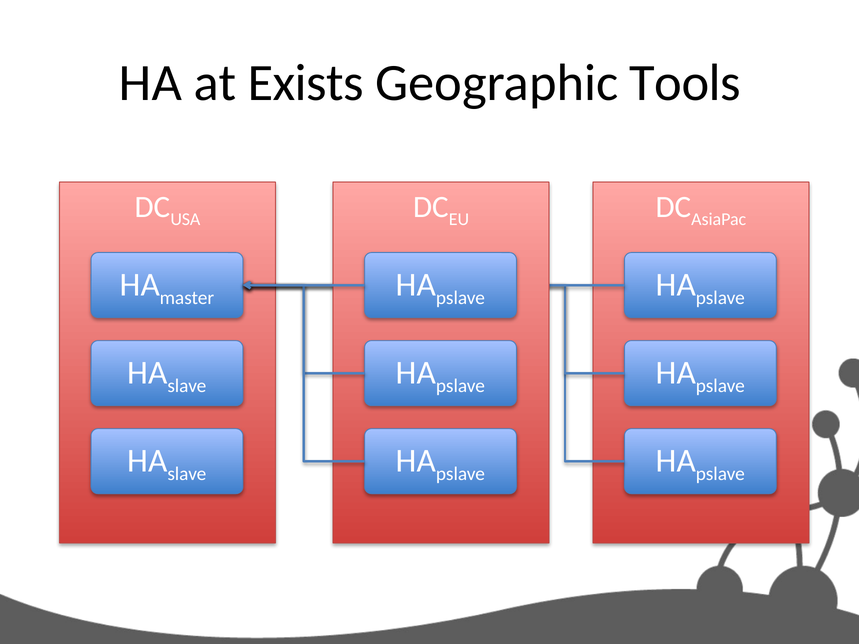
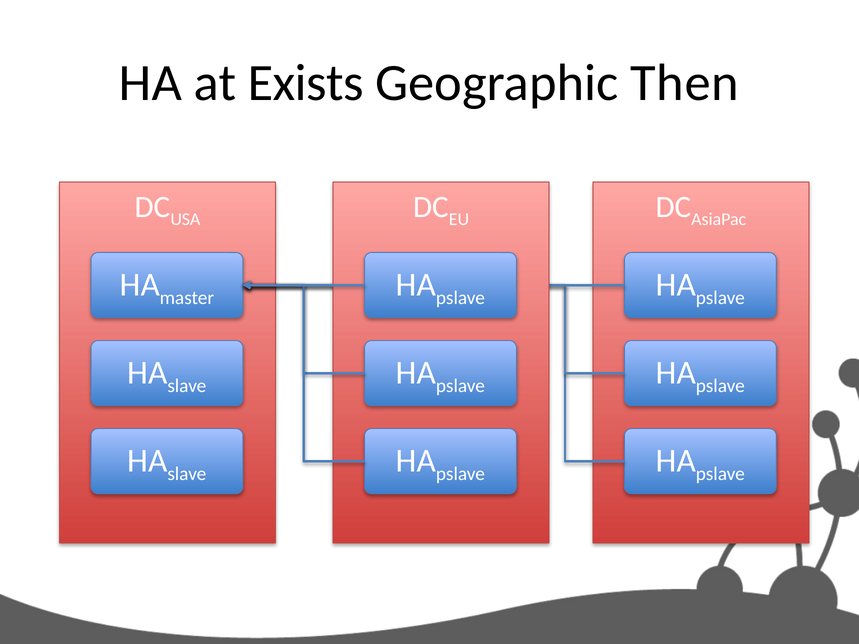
Tools: Tools -> Then (685, 83)
